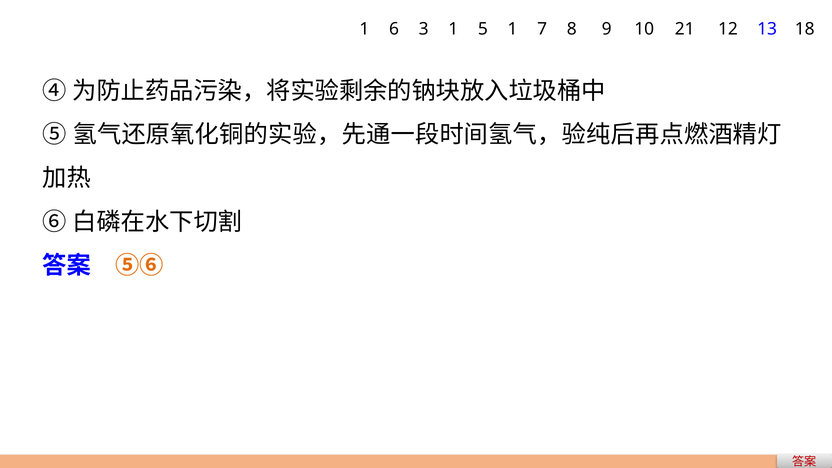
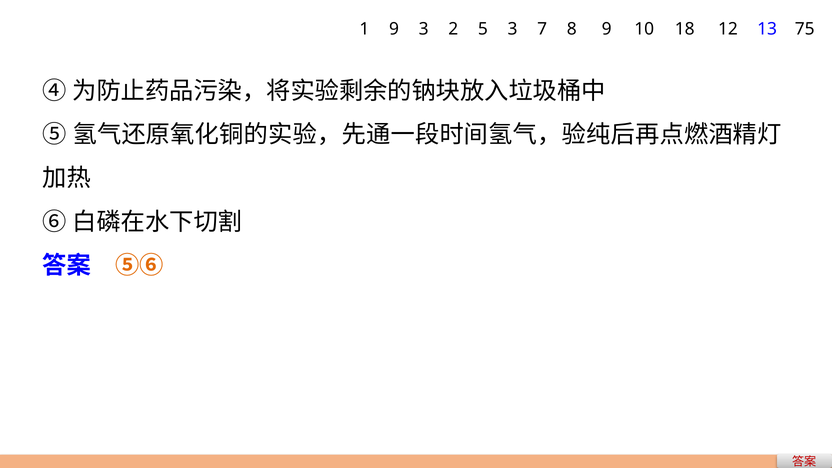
1 6: 6 -> 9 (394, 29)
3 1: 1 -> 2 (453, 29)
5 1: 1 -> 3 (513, 29)
21: 21 -> 18 (685, 29)
18: 18 -> 75 (805, 29)
